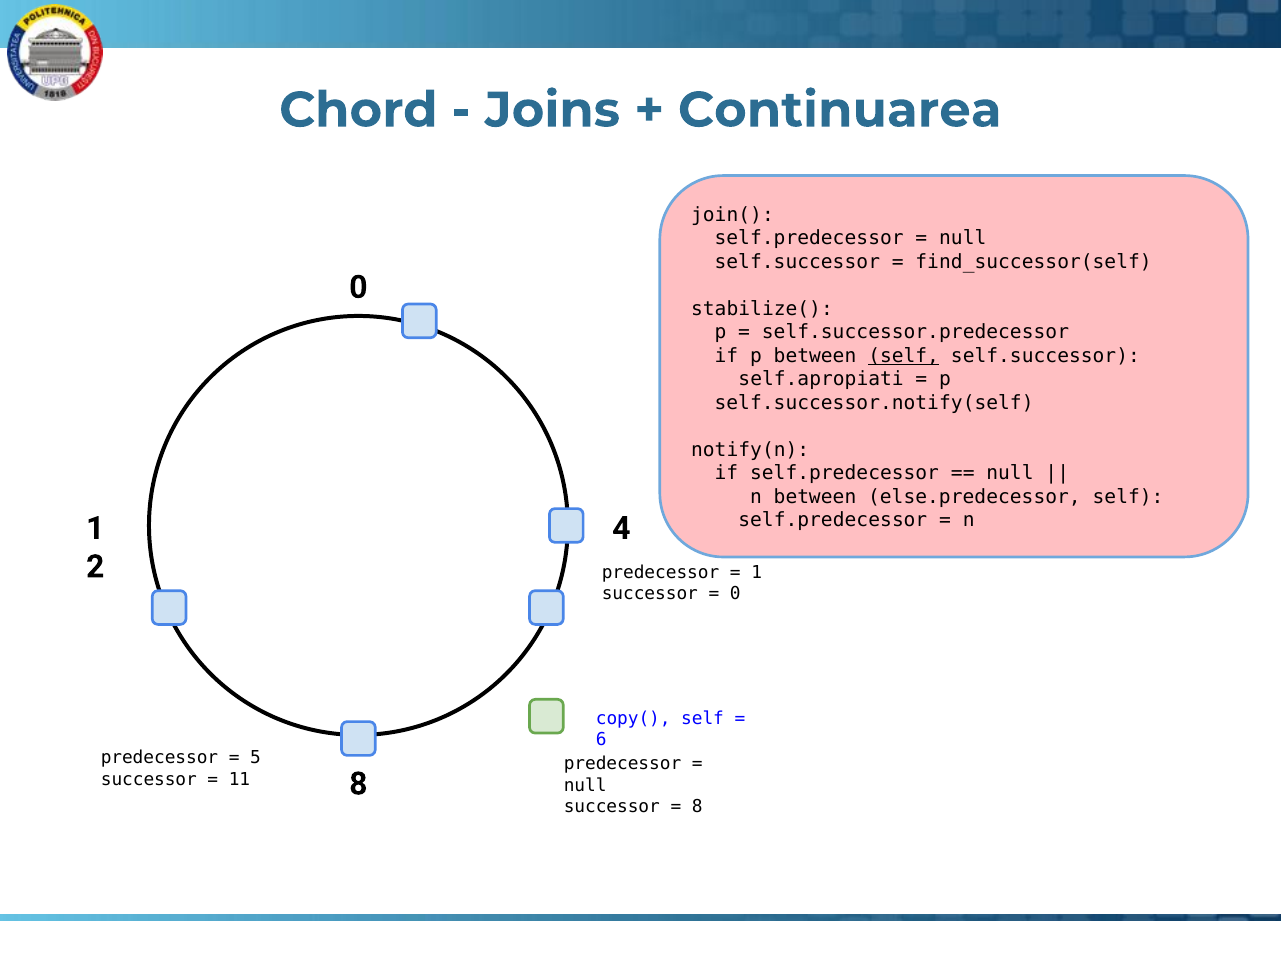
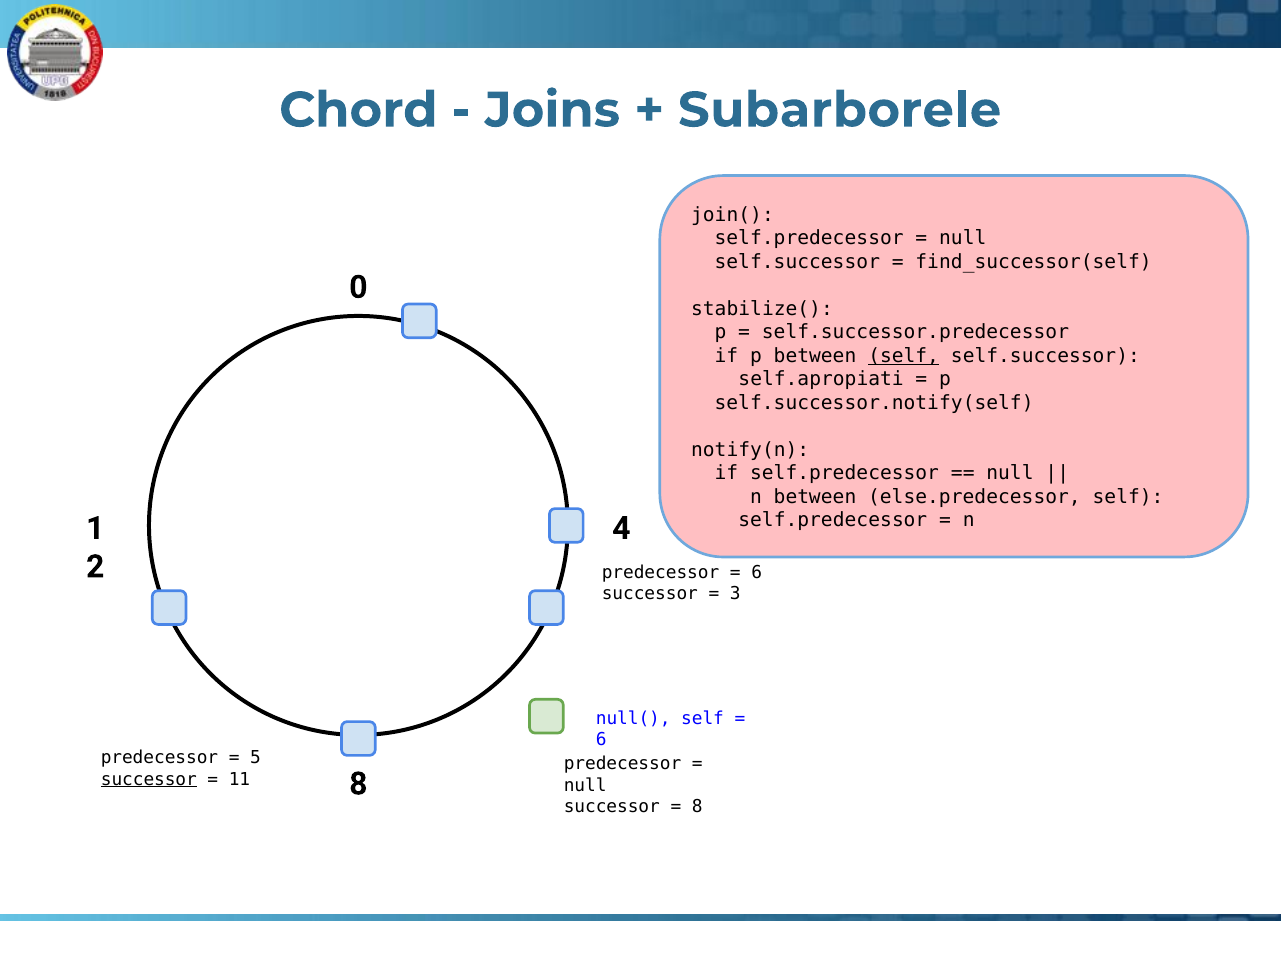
Continuarea: Continuarea -> Subarborele (840, 110)
1: 1 -> 6 (757, 572)
0: 0 -> 3 (735, 594)
copy(: copy( -> null( (633, 718)
successor underline: none -> present (149, 779)
